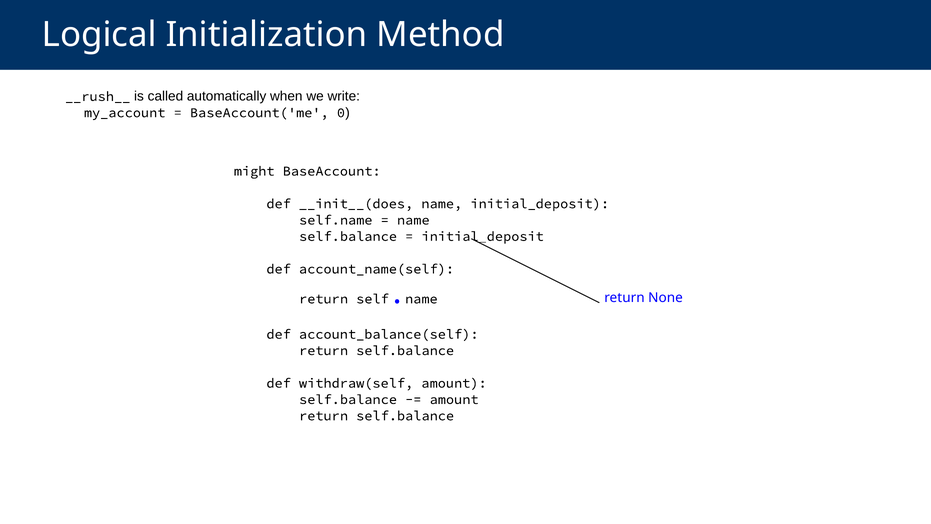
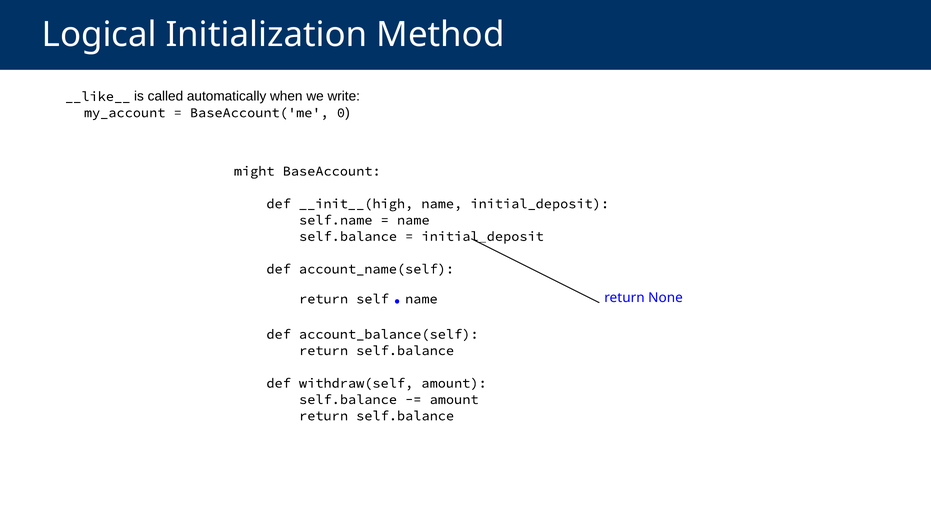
__rush__: __rush__ -> __like__ (98, 96)
__init__(does: __init__(does -> __init__(high (356, 204)
